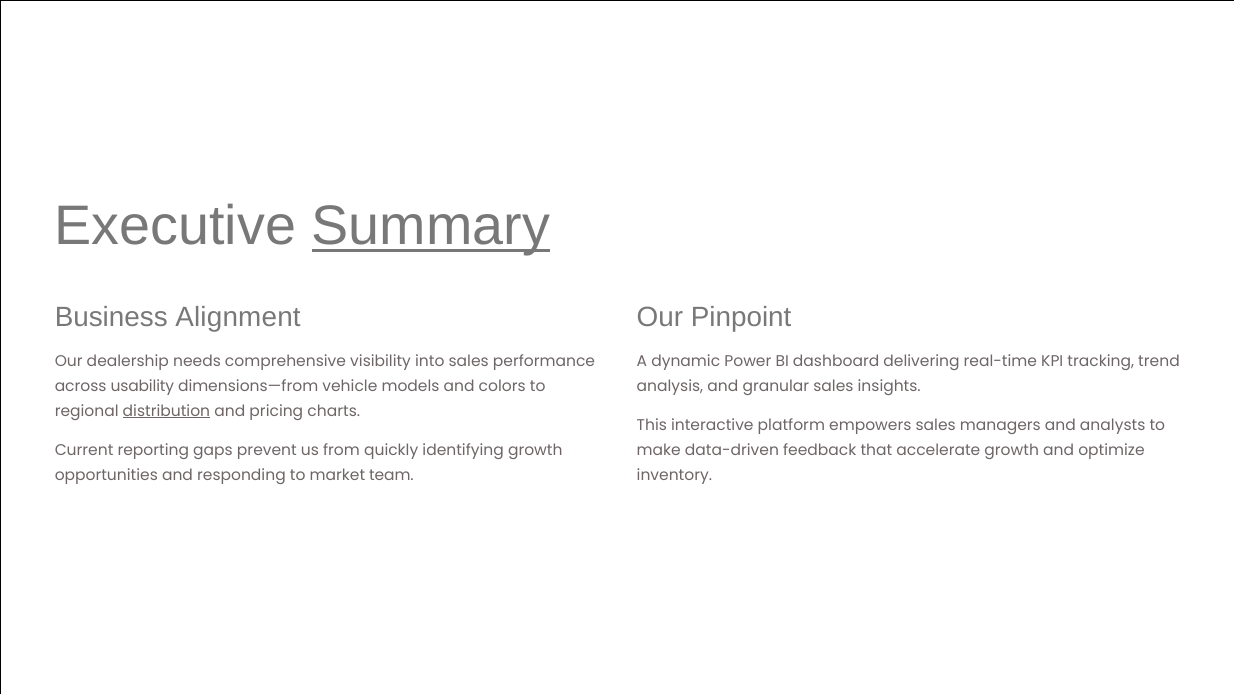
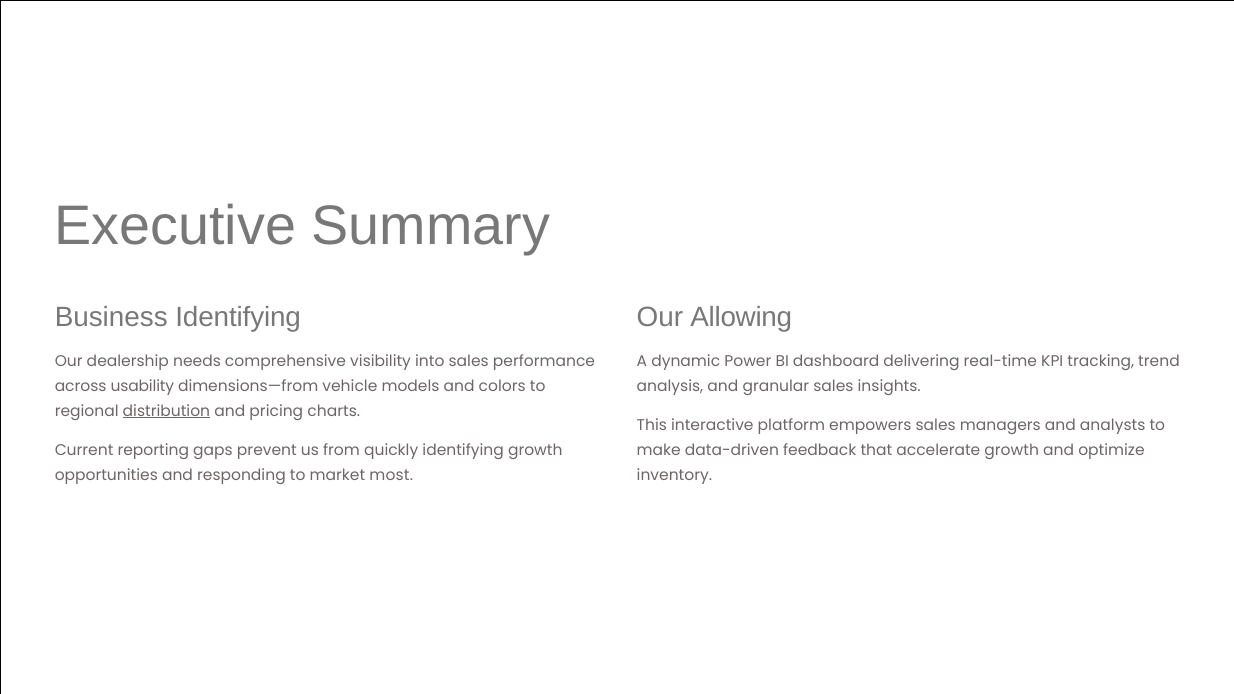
Summary underline: present -> none (431, 226)
Business Alignment: Alignment -> Identifying (238, 317)
Pinpoint: Pinpoint -> Allowing (741, 317)
team: team -> most (391, 476)
